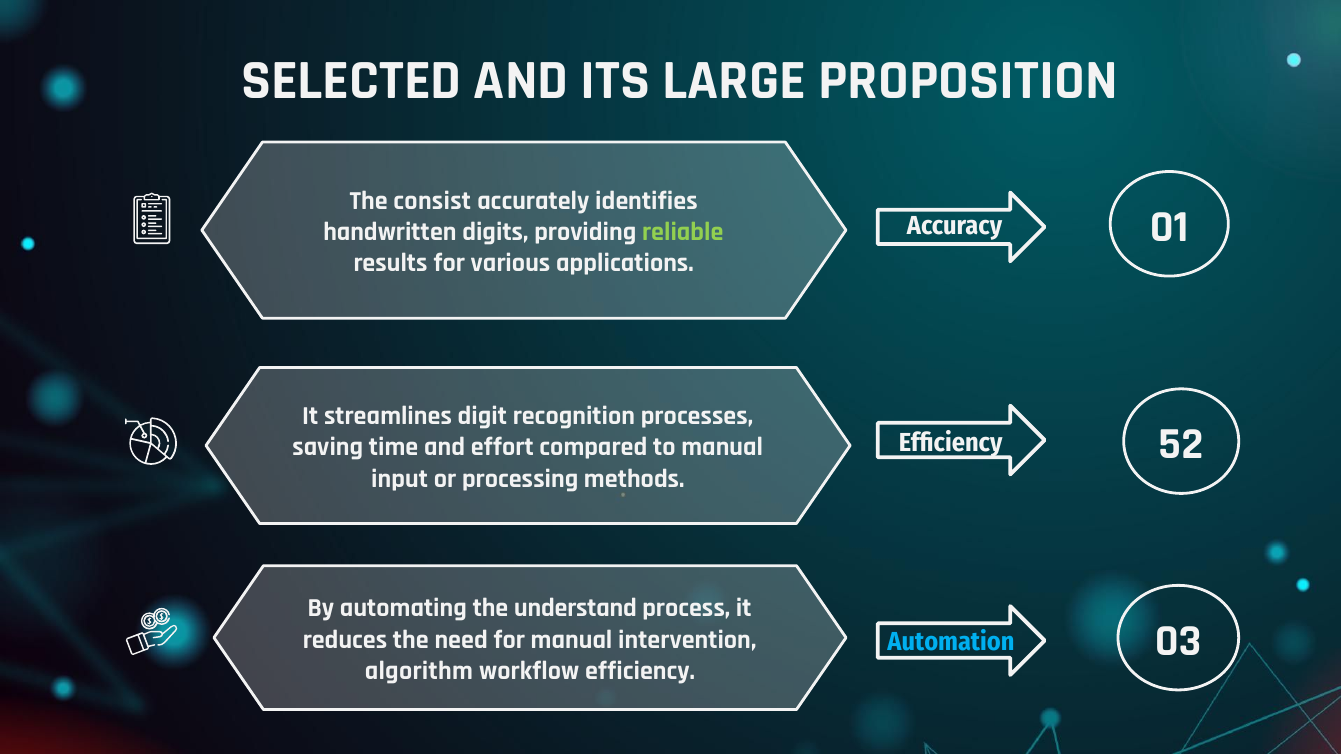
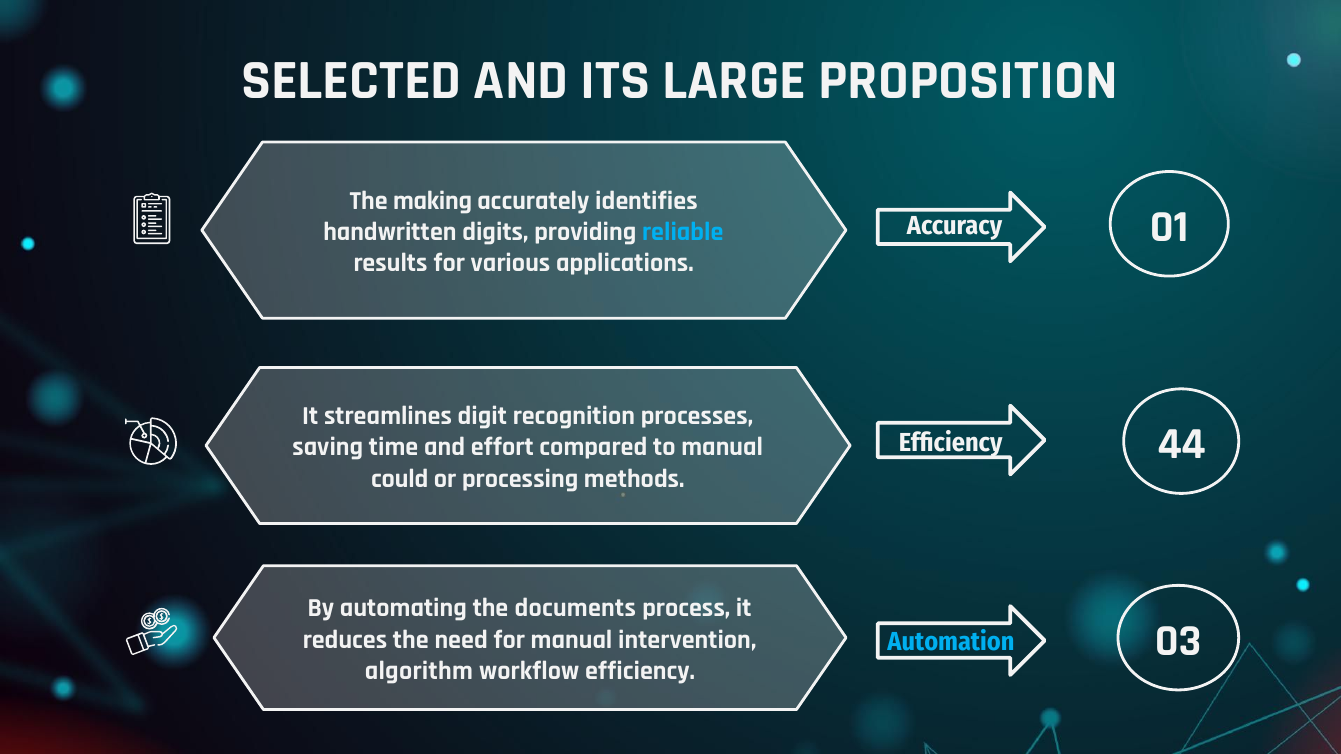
consist: consist -> making (433, 201)
reliable colour: light green -> light blue (683, 232)
52: 52 -> 44 (1181, 444)
input: input -> could (400, 479)
understand: understand -> documents (575, 608)
